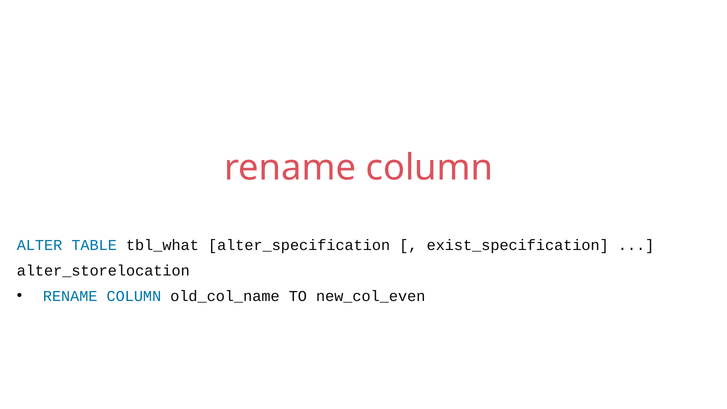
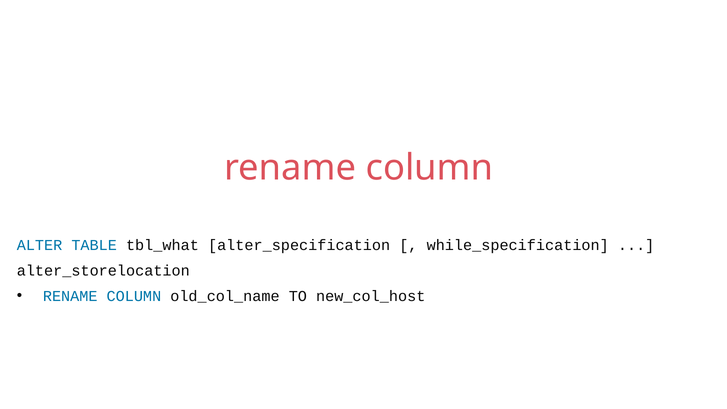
exist_specification: exist_specification -> while_specification (518, 245)
new_col_even: new_col_even -> new_col_host (371, 296)
